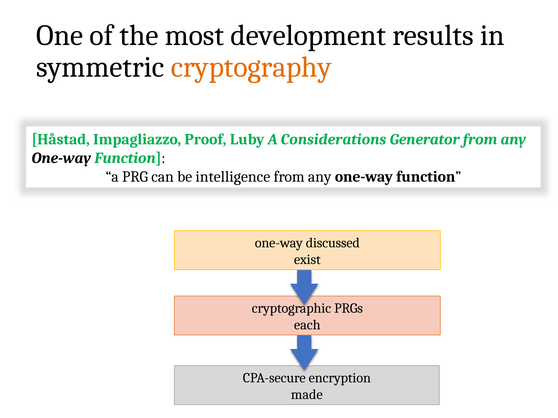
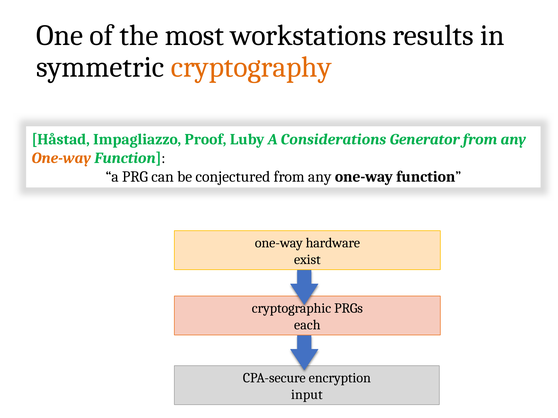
development: development -> workstations (308, 36)
One-way colour: black -> orange (61, 158)
intelligence: intelligence -> conjectured (233, 177)
discussed: discussed -> hardware (333, 243)
made: made -> input (307, 395)
